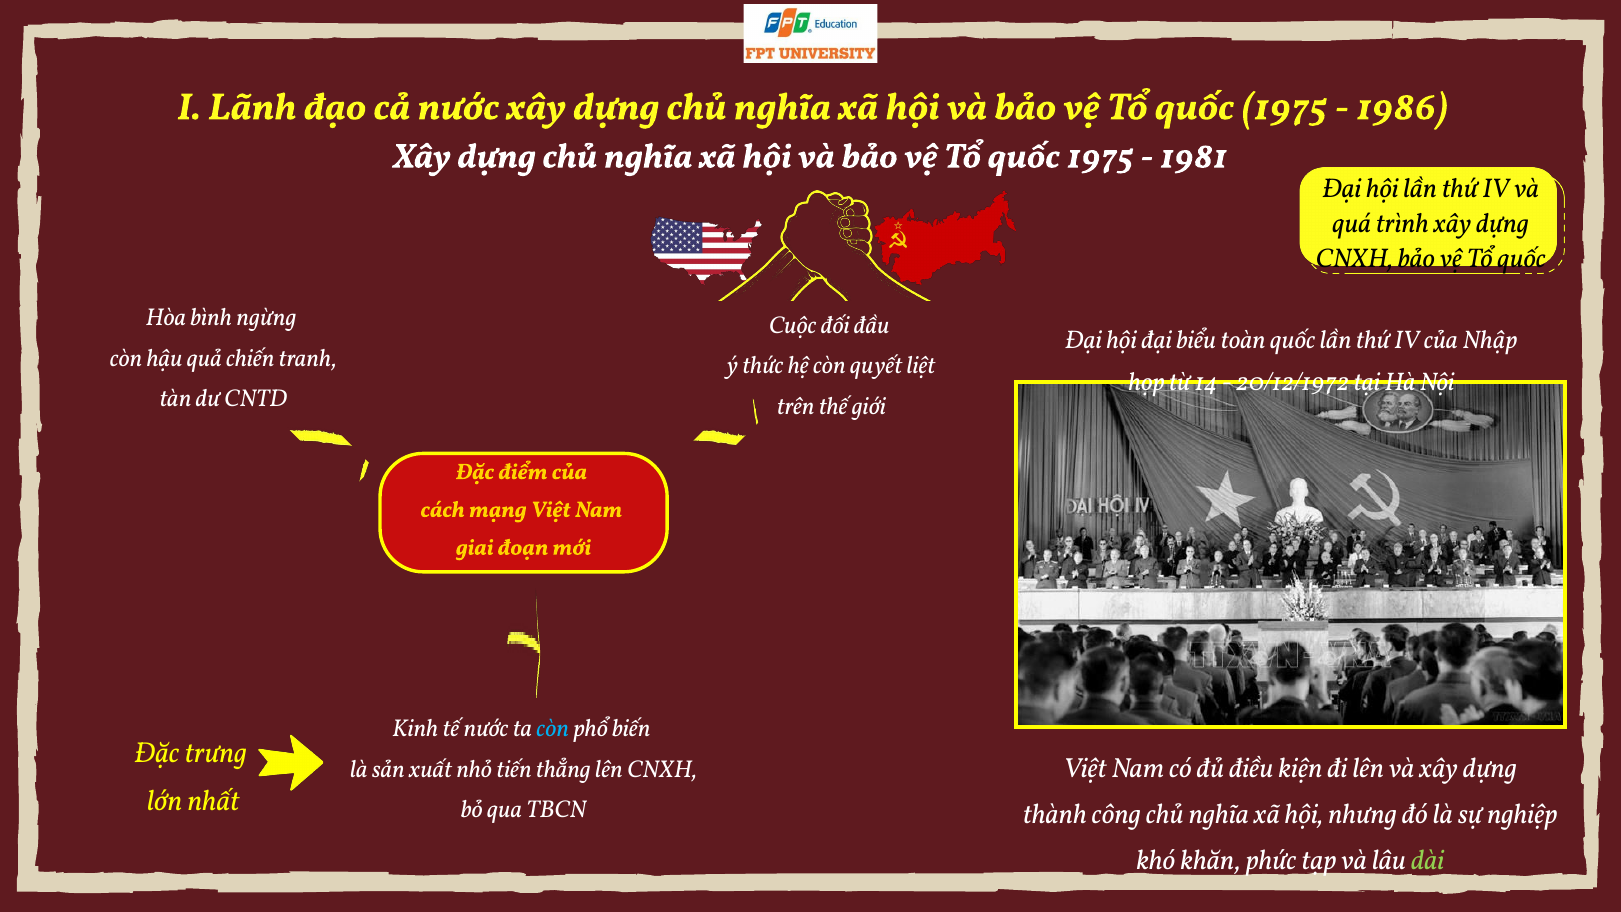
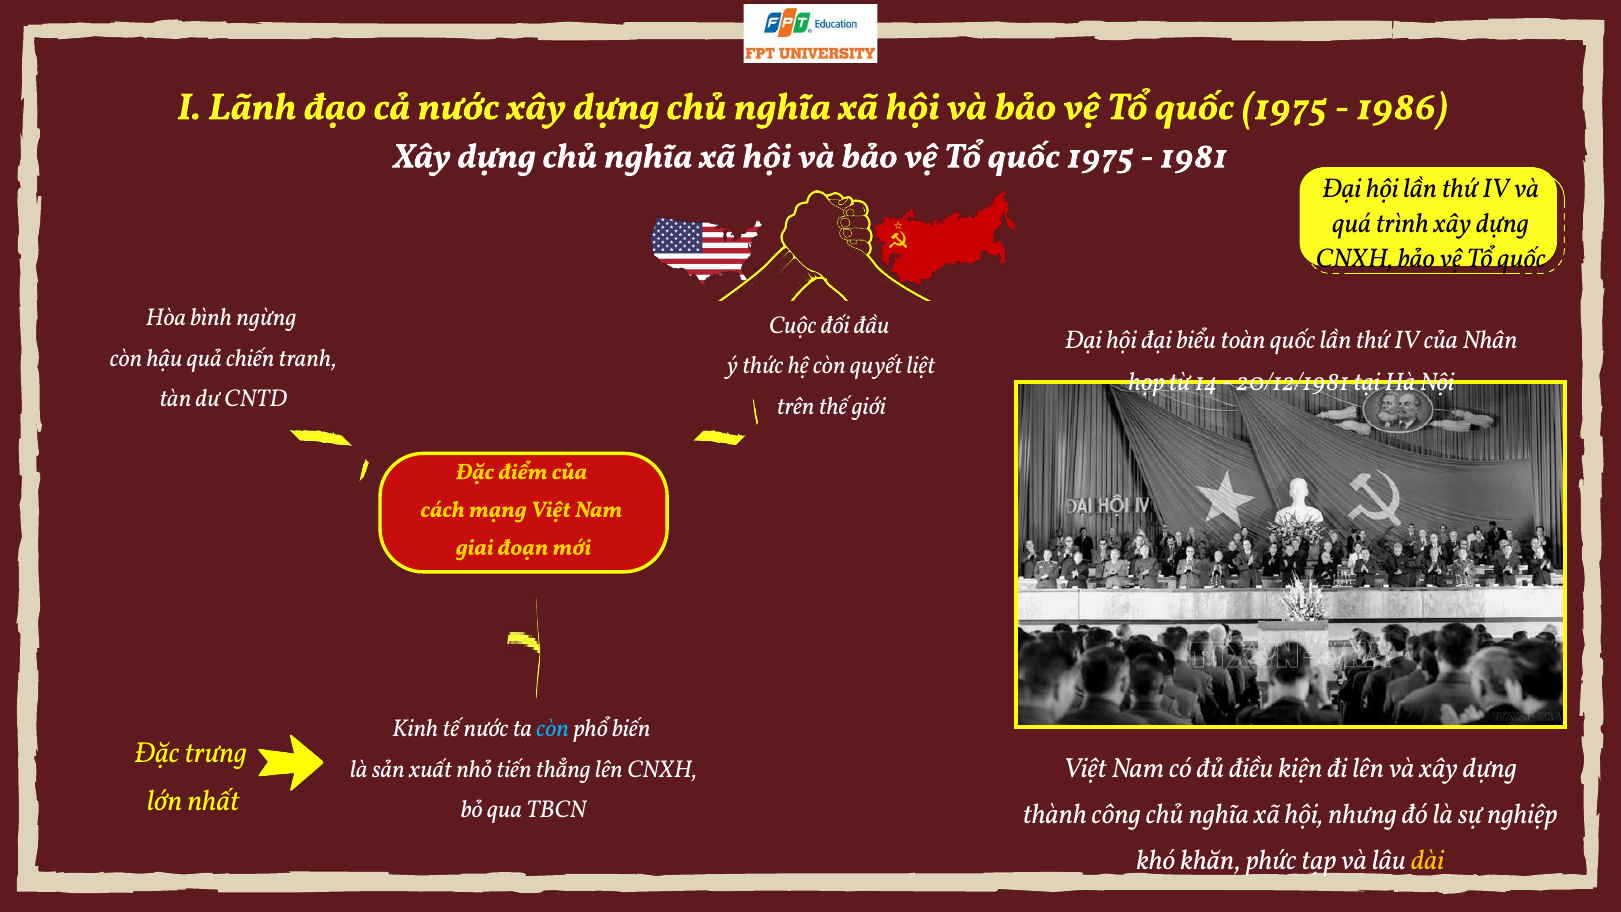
Nhập: Nhập -> Nhân (1490, 340)
20/12/1972: 20/12/1972 -> 20/12/1981 (1293, 382)
dài colour: light green -> yellow (1428, 861)
